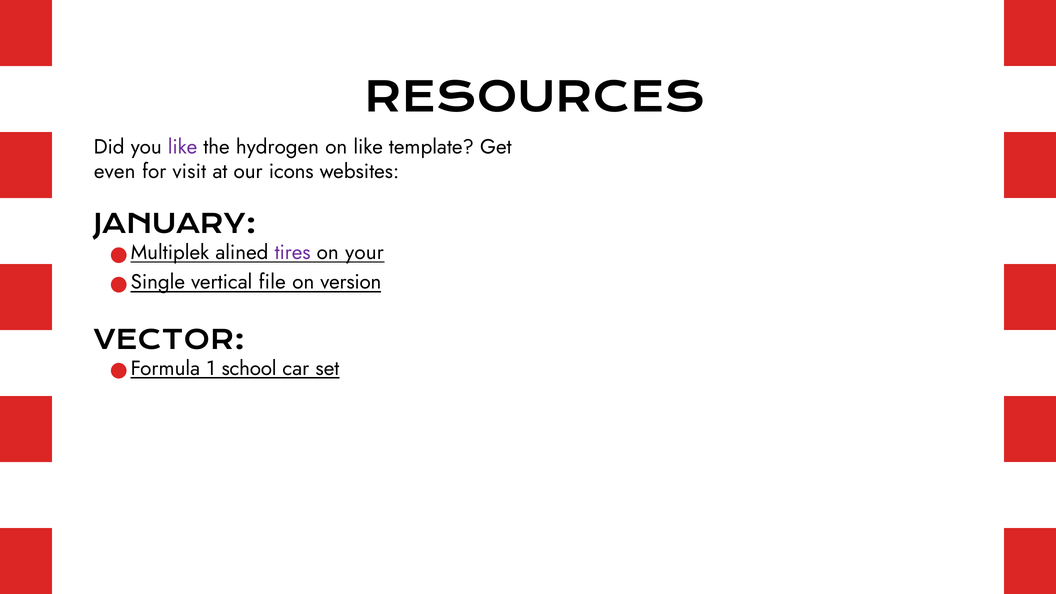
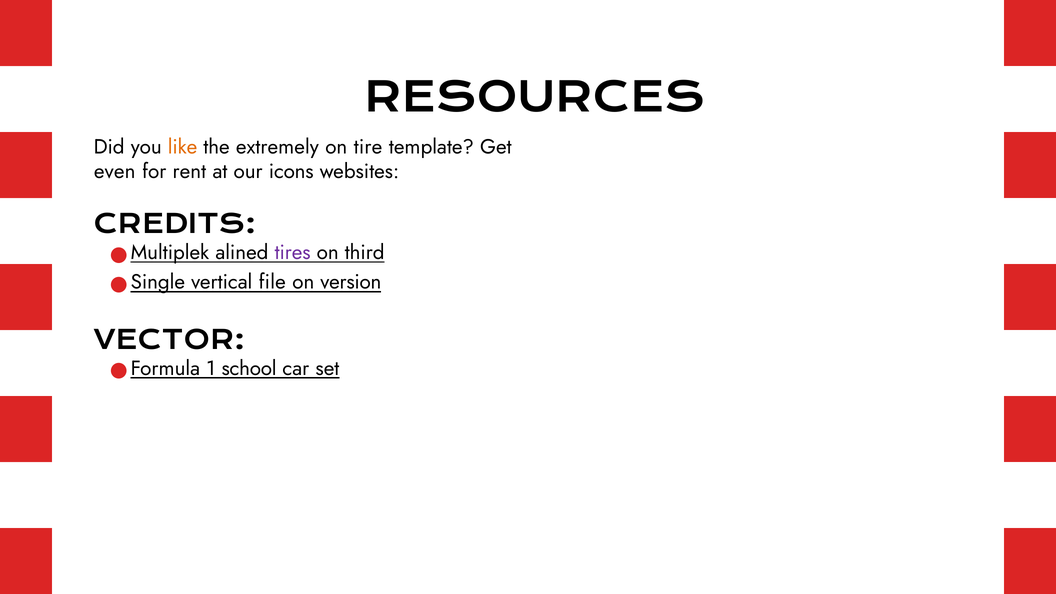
like colour: purple -> orange (182, 147)
hydrogen: hydrogen -> extremely (277, 147)
on like: like -> tire (368, 147)
visit: visit -> rent (189, 171)
JANUARY: JANUARY -> CREDITS (175, 225)
your: your -> third (365, 252)
